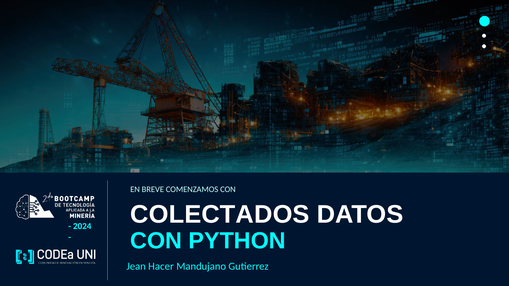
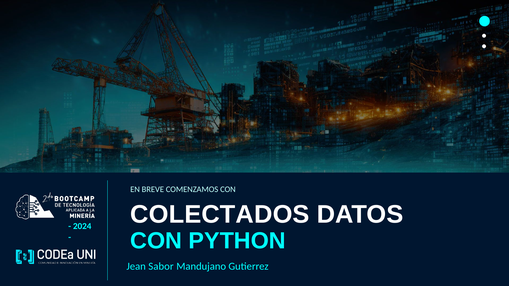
Hacer: Hacer -> Sabor (161, 267)
